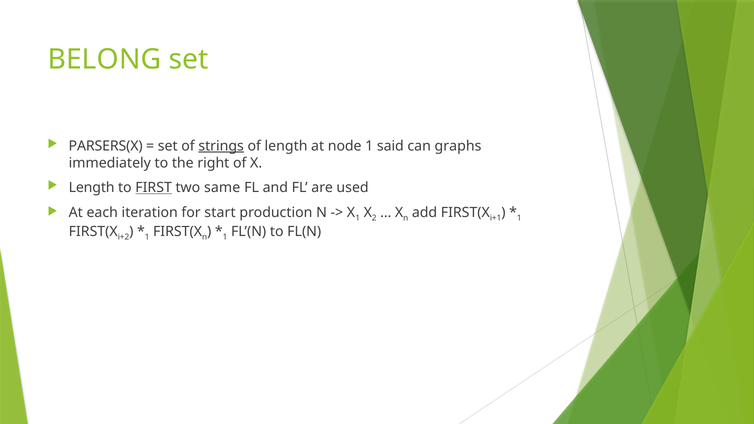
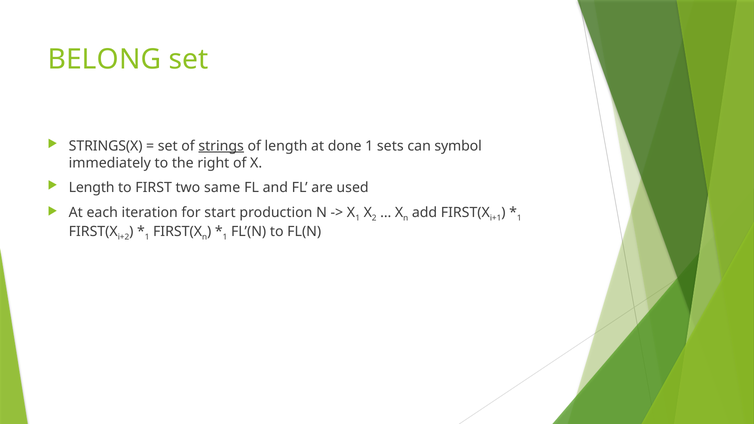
PARSERS(X: PARSERS(X -> STRINGS(X (106, 146)
node: node -> done (345, 146)
said: said -> sets (390, 146)
graphs: graphs -> symbol (458, 146)
FIRST underline: present -> none (154, 188)
